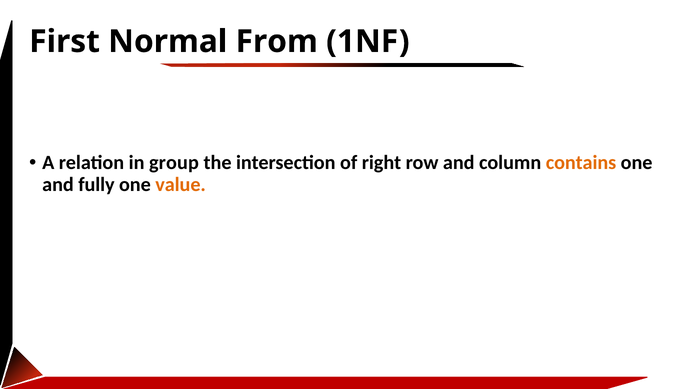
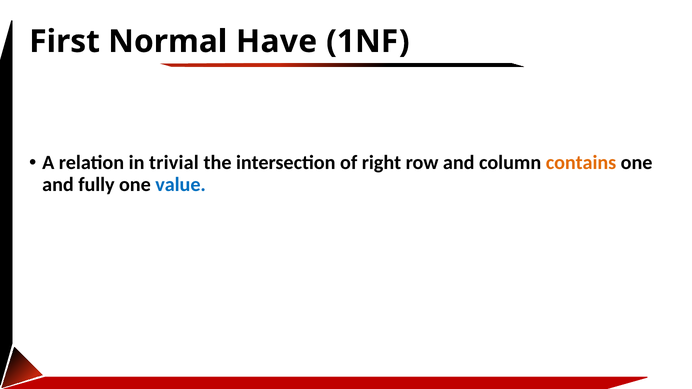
From: From -> Have (277, 42)
group: group -> trivial (174, 163)
value colour: orange -> blue (181, 185)
